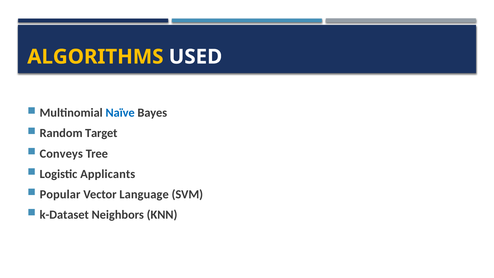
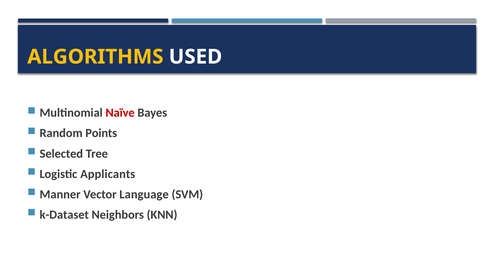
Naïve colour: blue -> red (120, 113)
Target: Target -> Points (101, 133)
Conveys: Conveys -> Selected (61, 154)
Popular: Popular -> Manner (60, 194)
